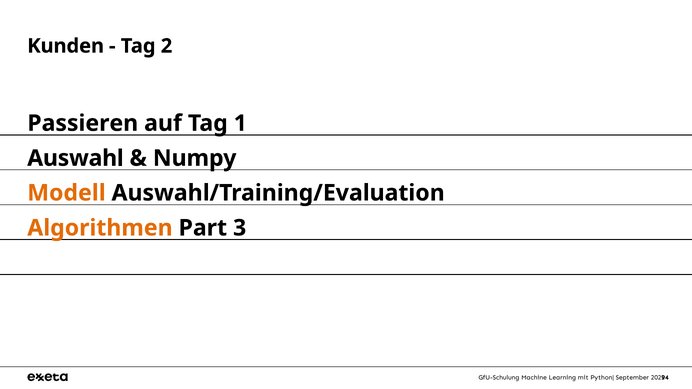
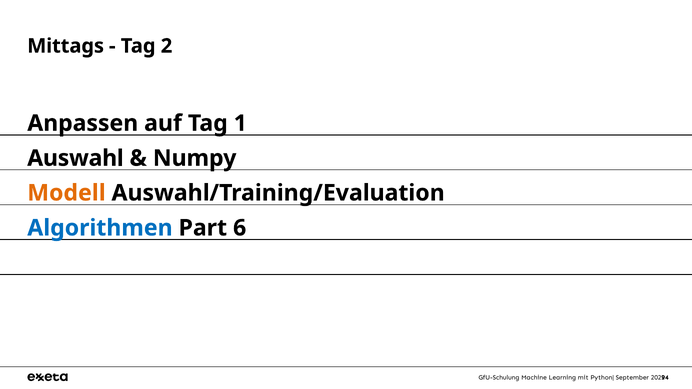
Kunden: Kunden -> Mittags (66, 46)
Passieren: Passieren -> Anpassen (83, 123)
Algorithmen colour: orange -> blue (100, 228)
3: 3 -> 6 (240, 228)
